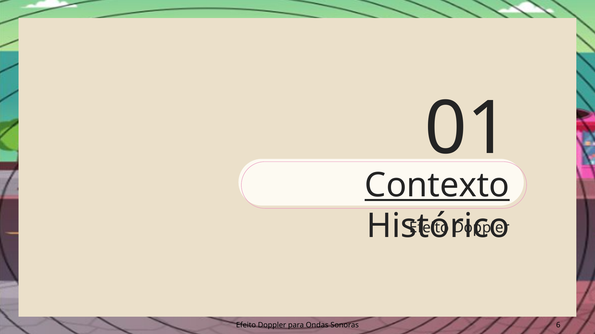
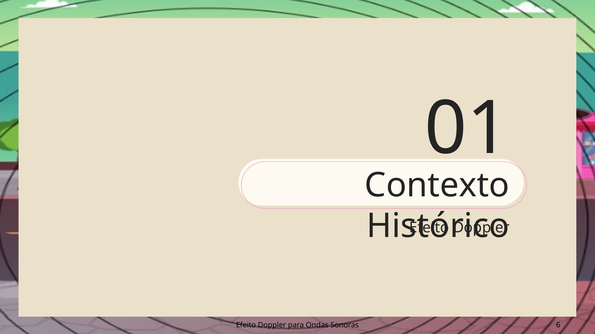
Contexto underline: present -> none (437, 186)
